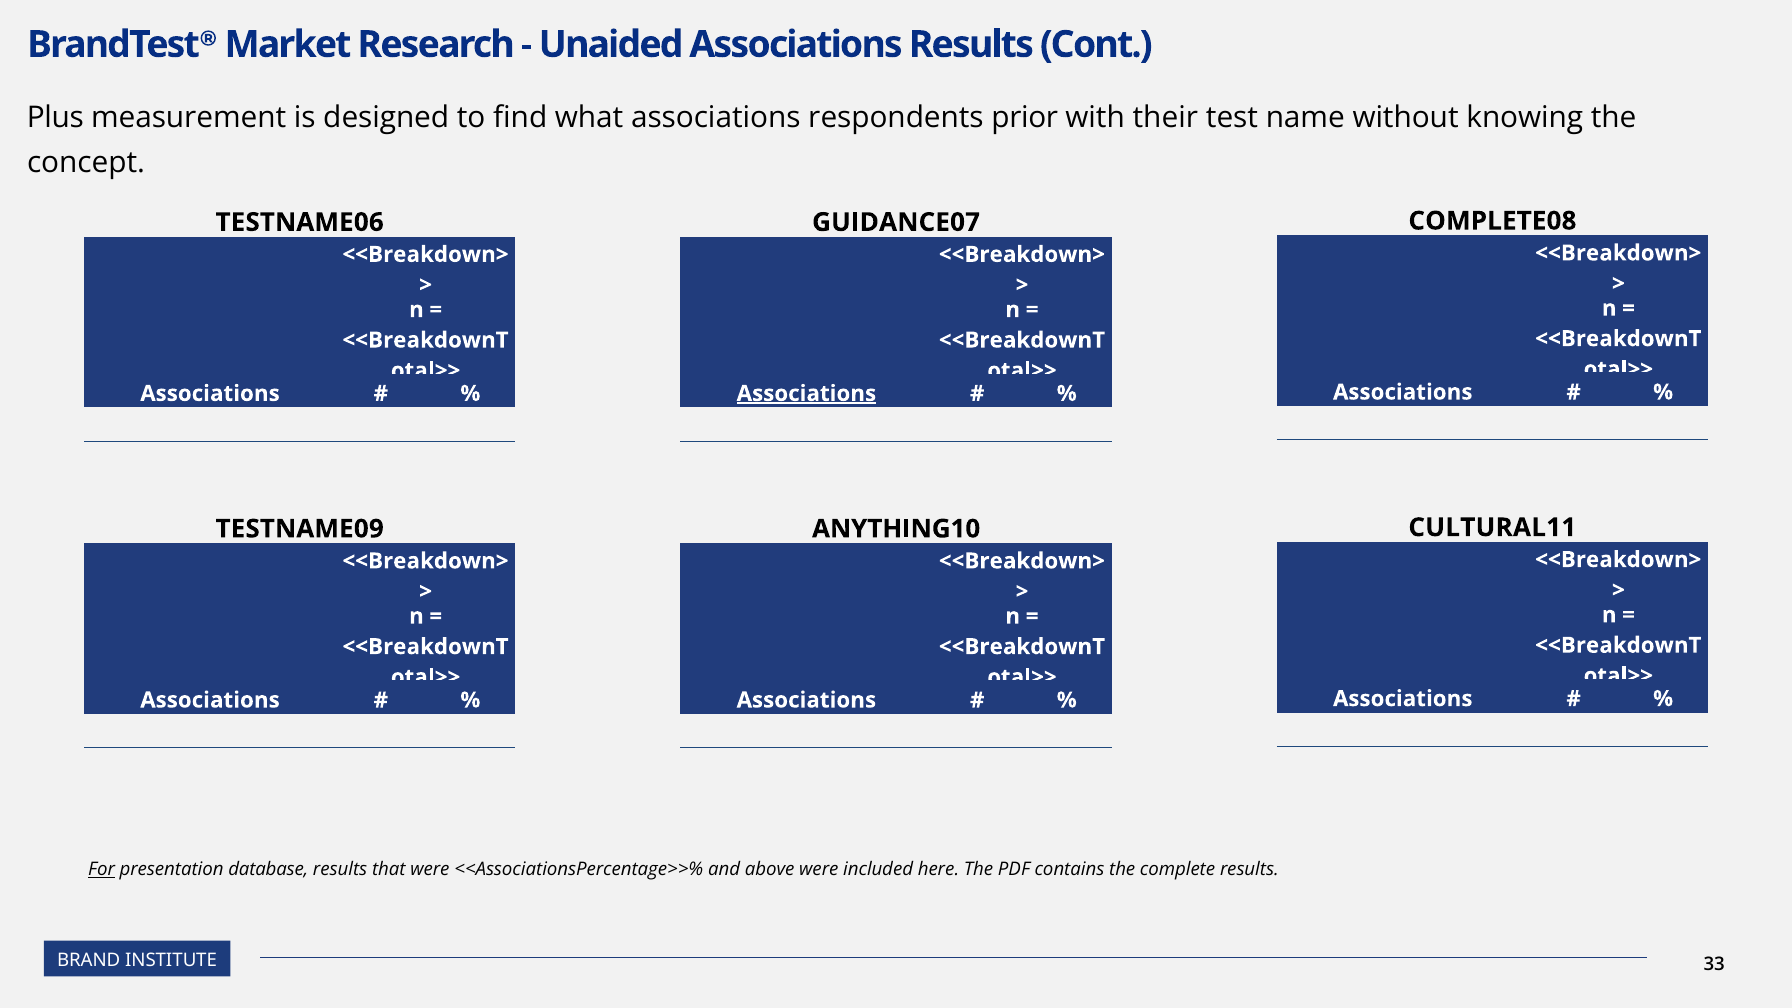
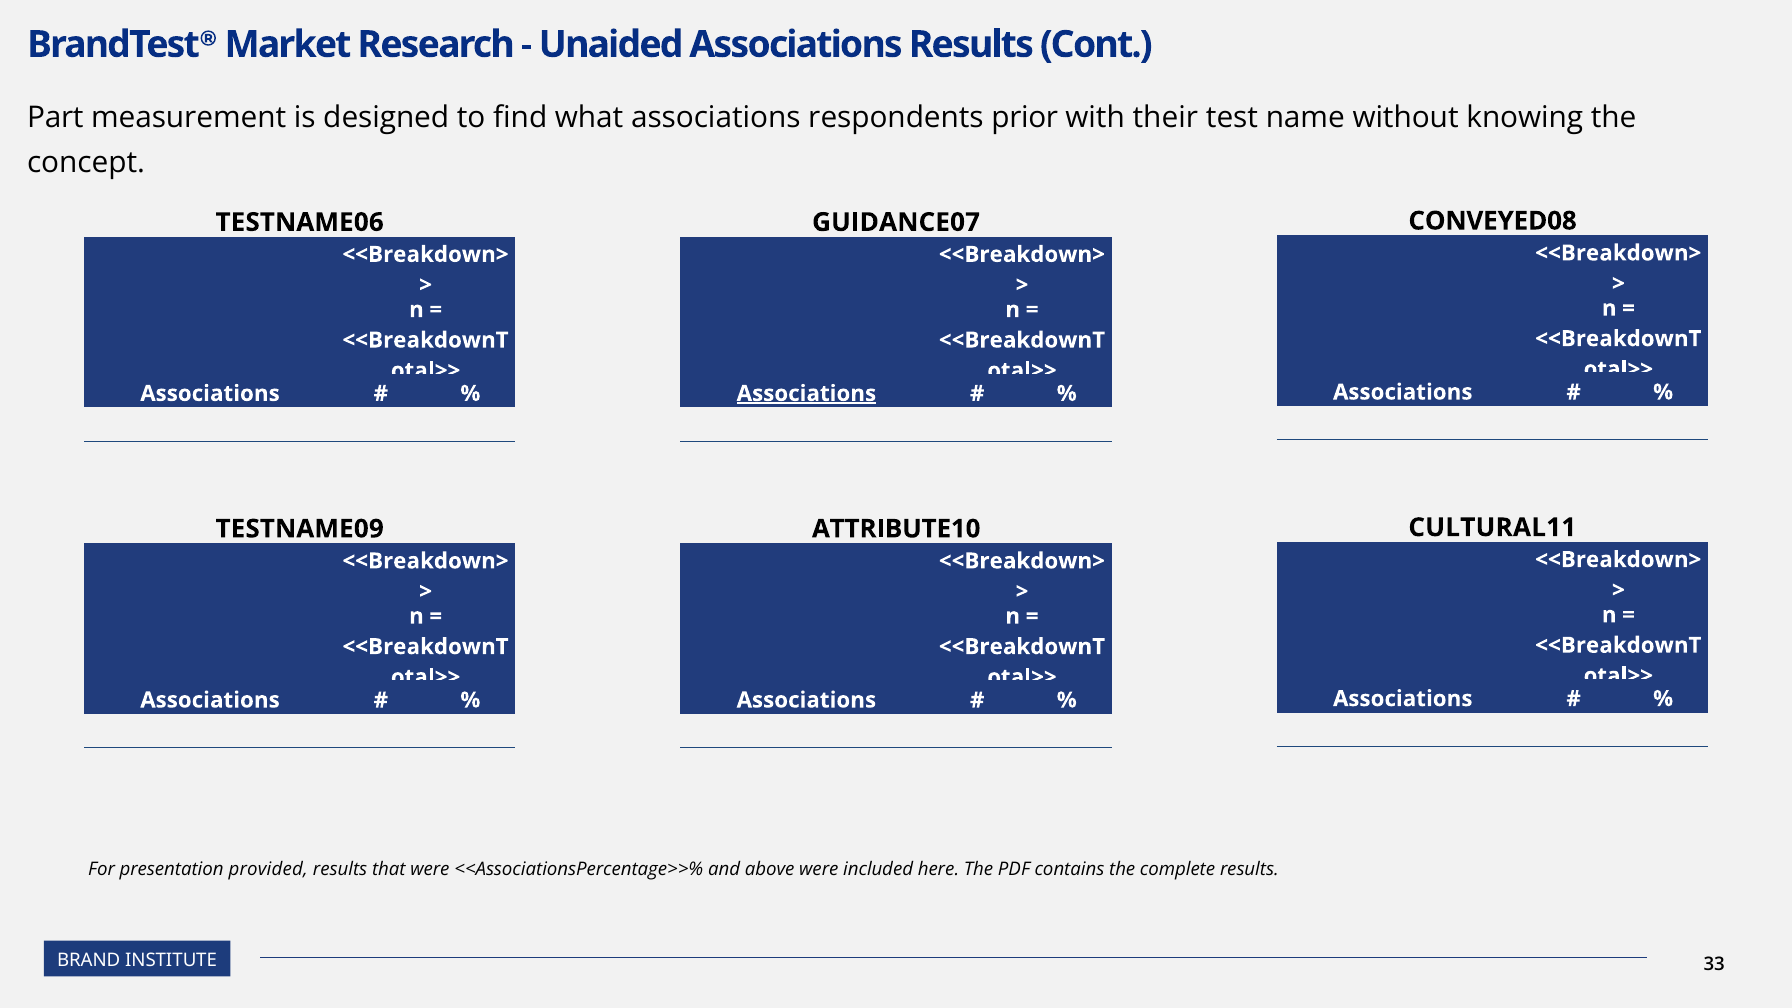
Plus: Plus -> Part (55, 118)
COMPLETE08: COMPLETE08 -> CONVEYED08 (1493, 221)
ANYTHING10: ANYTHING10 -> ATTRIBUTE10 (896, 529)
For underline: present -> none (102, 870)
database: database -> provided (268, 870)
